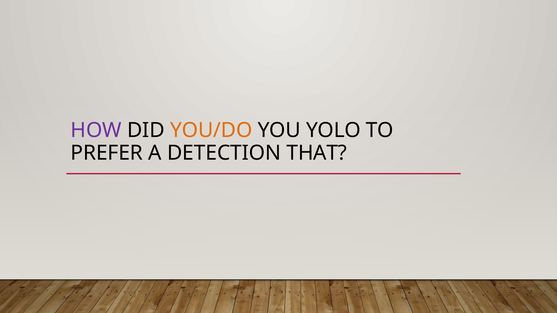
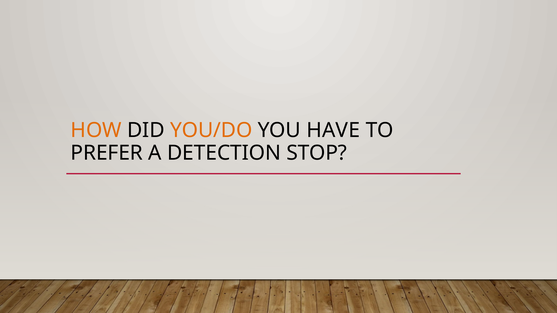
HOW colour: purple -> orange (96, 130)
YOLO: YOLO -> HAVE (333, 130)
THAT: THAT -> STOP (317, 153)
